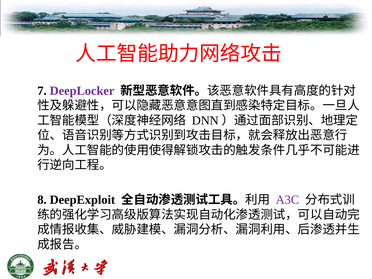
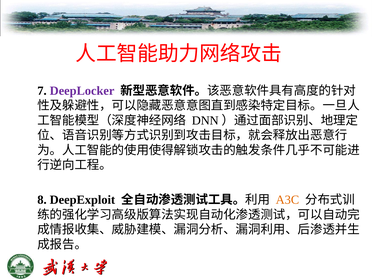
A3C colour: purple -> orange (287, 200)
